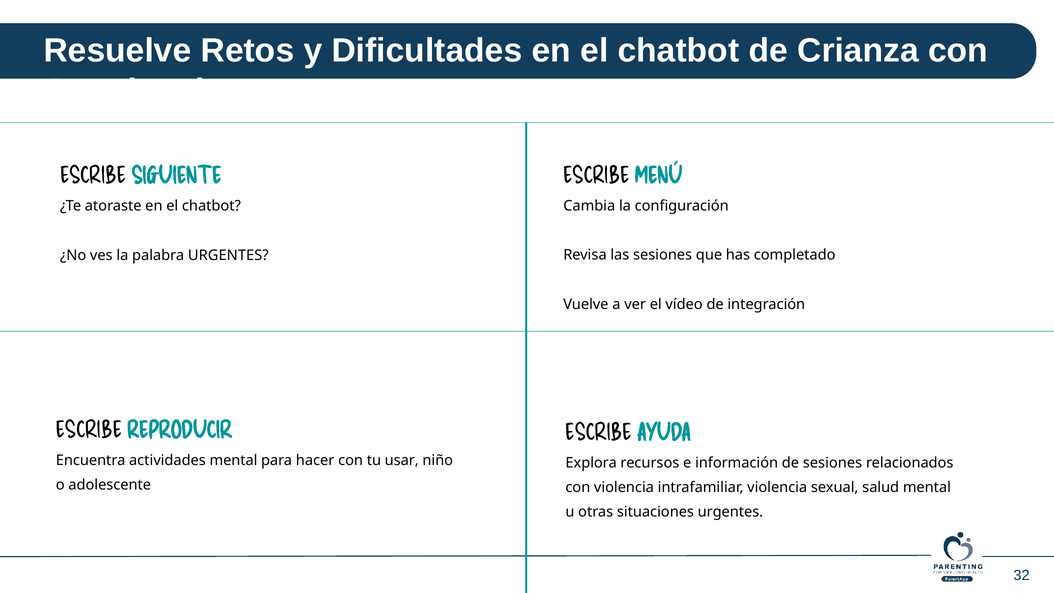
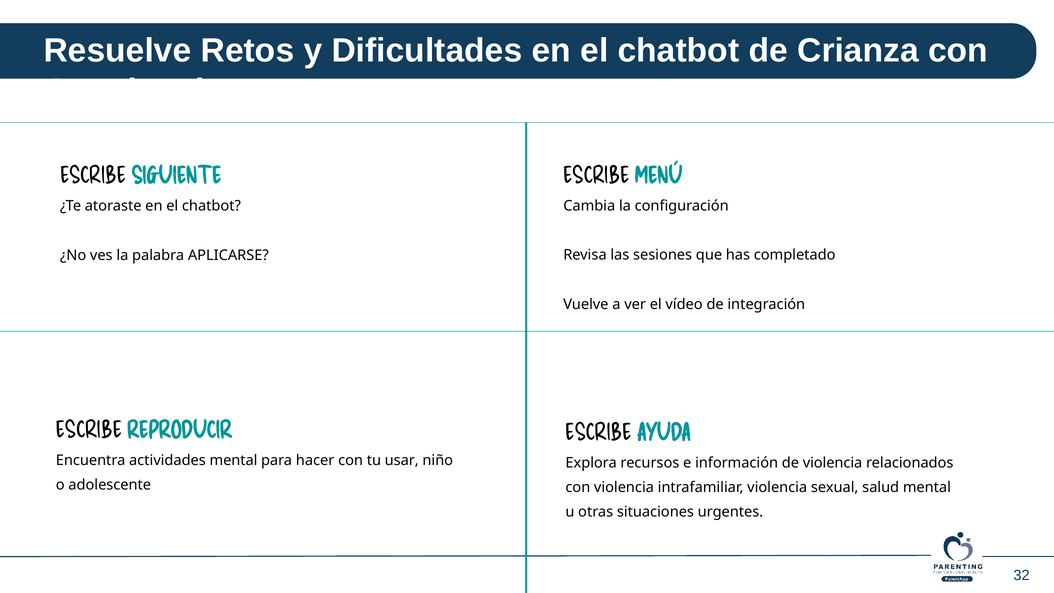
palabra URGENTES: URGENTES -> APLICARSE (228, 255)
de sesiones: sesiones -> violencia (833, 463)
